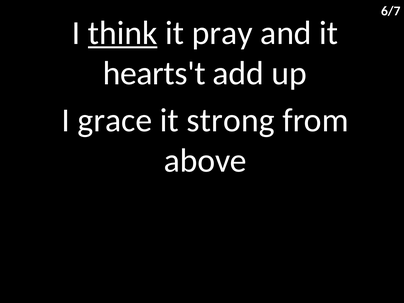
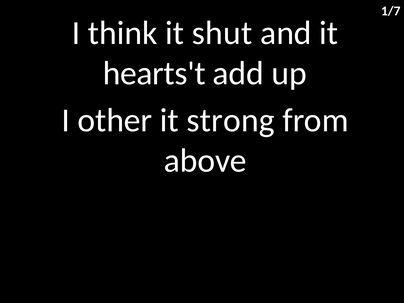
6/7: 6/7 -> 1/7 (391, 11)
think underline: present -> none (123, 33)
pray: pray -> shut (222, 33)
grace: grace -> other (115, 120)
